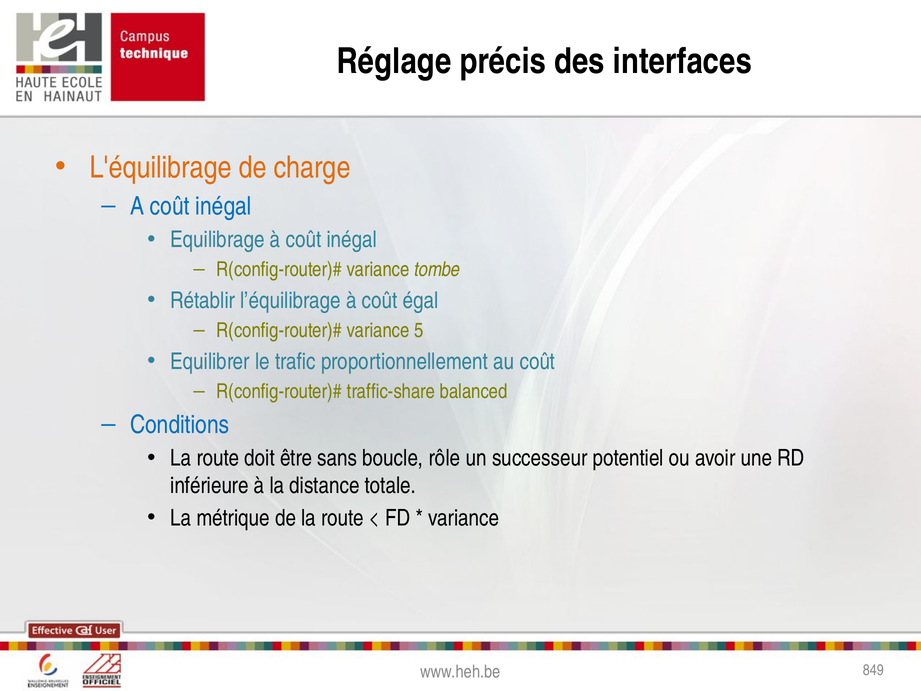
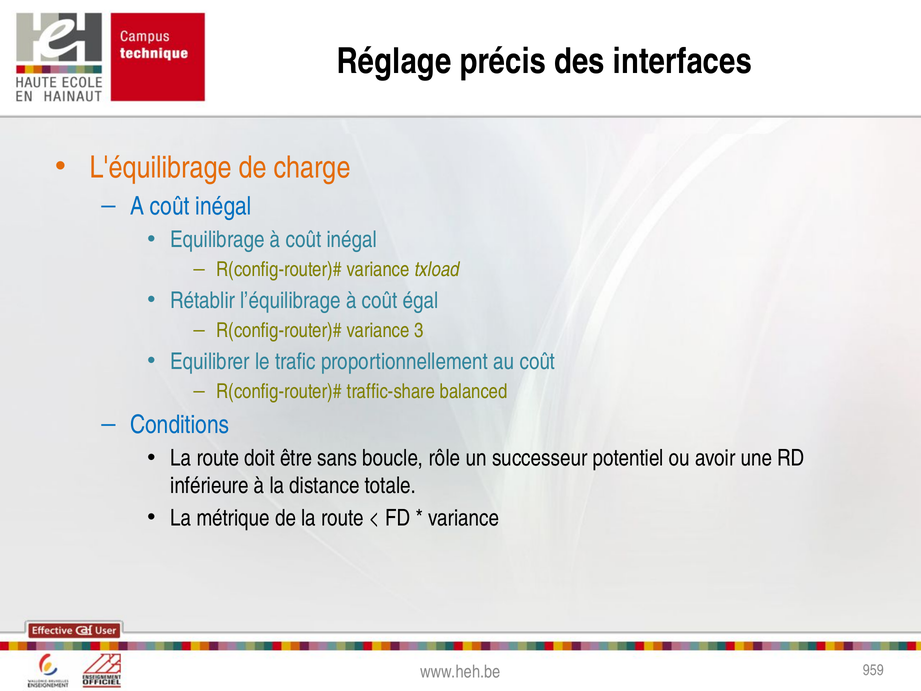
tombe: tombe -> txload (437, 270)
5: 5 -> 3 (419, 330)
849: 849 -> 959 (873, 670)
